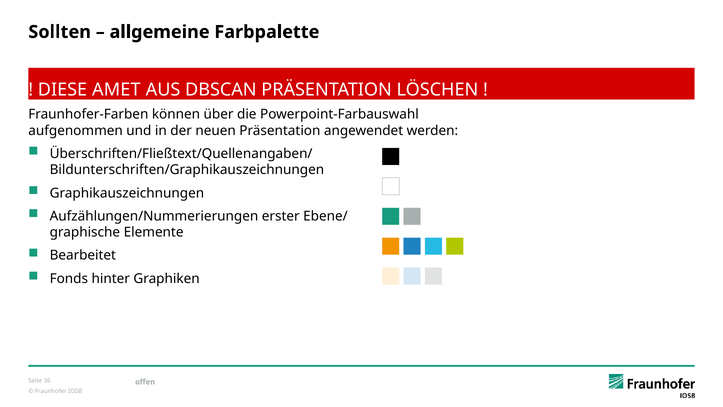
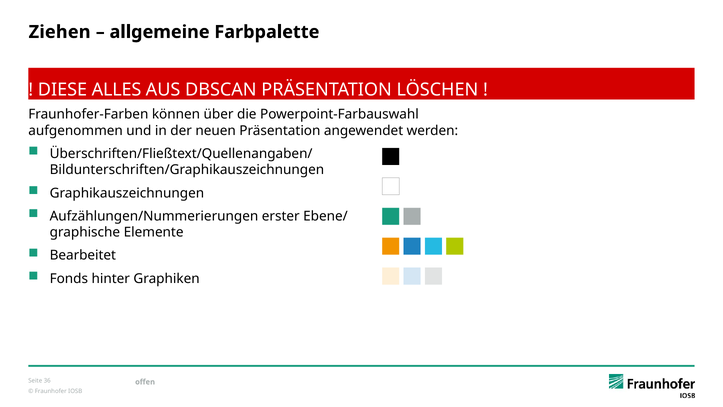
Sollten: Sollten -> Ziehen (60, 32)
AMET: AMET -> ALLES (117, 90)
